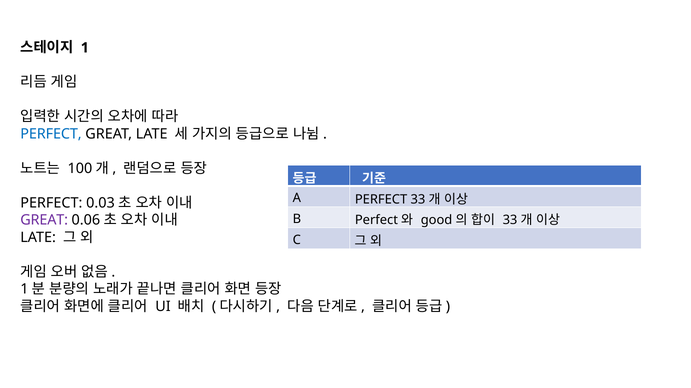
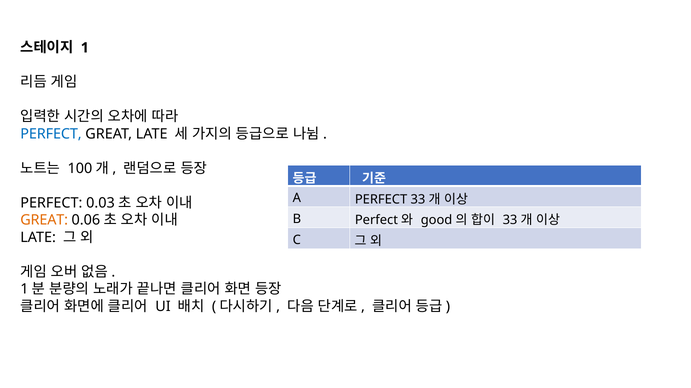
GREAT colour: purple -> orange (44, 221)
